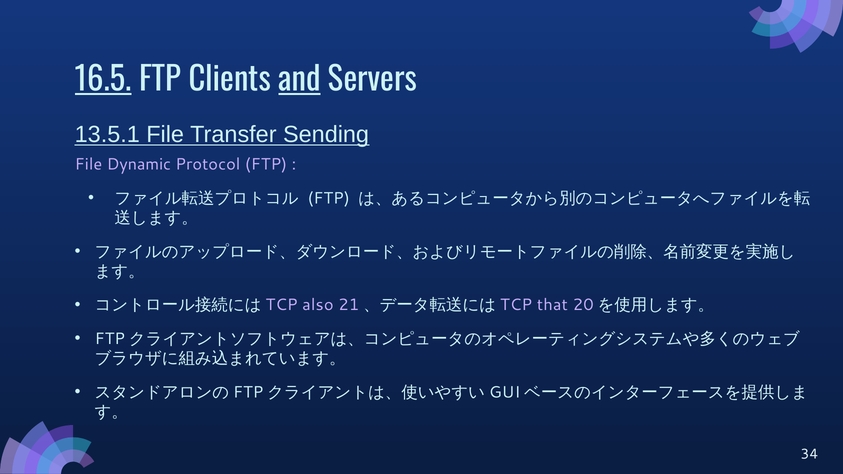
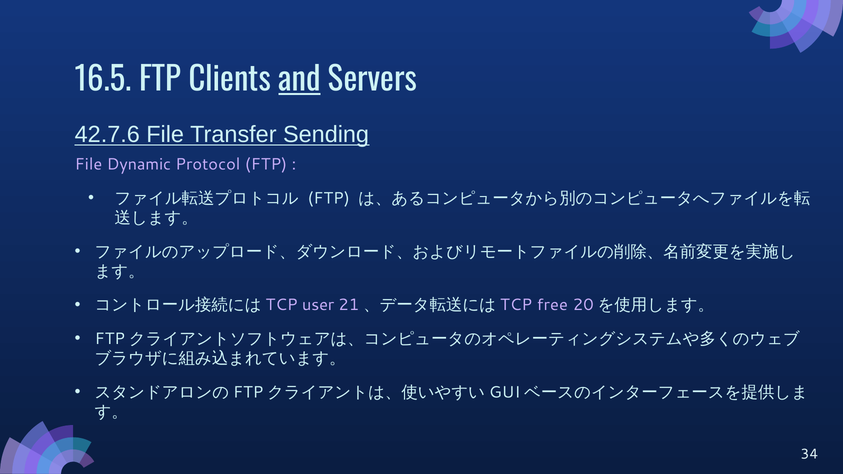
16.5 underline: present -> none (103, 80)
13.5.1: 13.5.1 -> 42.7.6 (107, 135)
also: also -> user (318, 305)
that: that -> free (552, 305)
